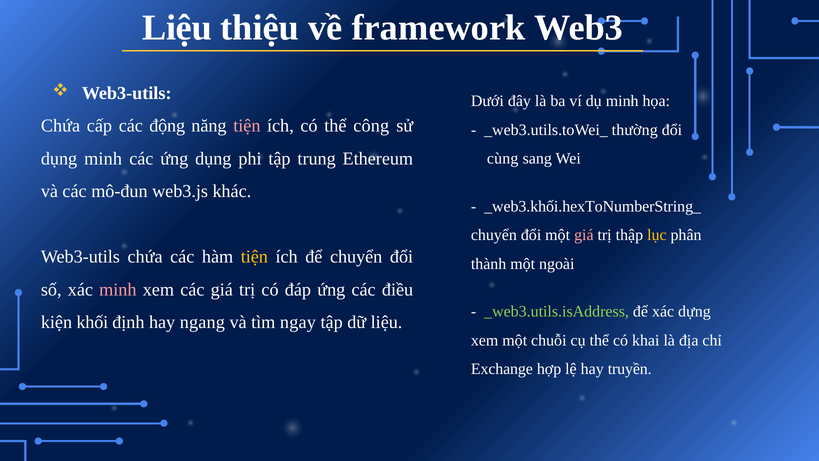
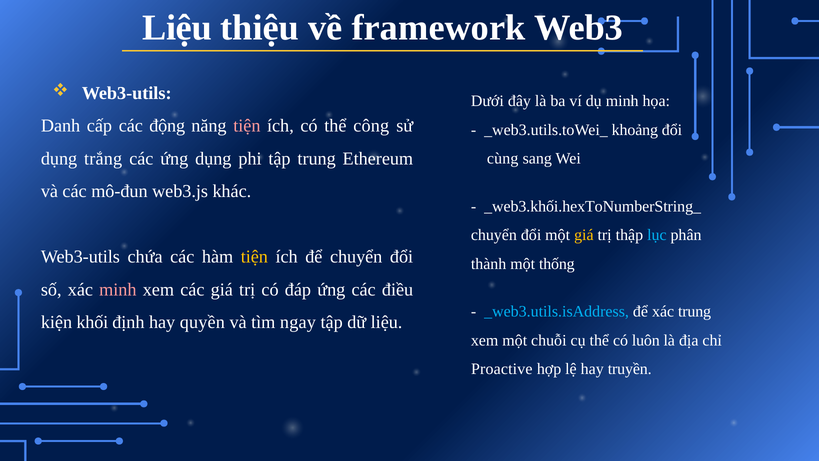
Chứa: Chứa -> Danh (61, 126)
thường: thường -> khoảng (635, 130)
dụng minh: minh -> trắng (103, 159)
giá colour: pink -> yellow (584, 235)
lục colour: yellow -> light blue (657, 235)
ngoài: ngoài -> thống (557, 264)
_web3.utils.isAddress colour: light green -> light blue (557, 311)
xác dựng: dựng -> trung (695, 311)
ngang: ngang -> quyền (202, 322)
khai: khai -> luôn (646, 340)
Exchange: Exchange -> Proactive (502, 369)
